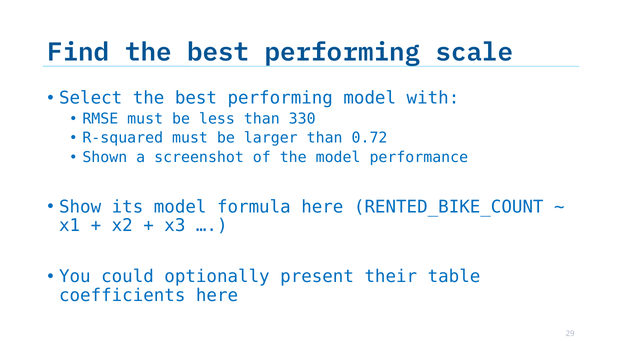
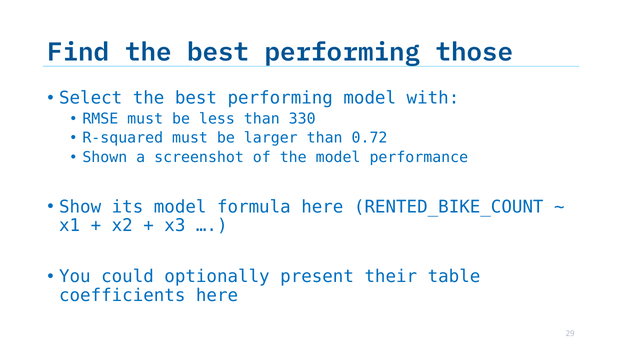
scale: scale -> those (475, 52)
